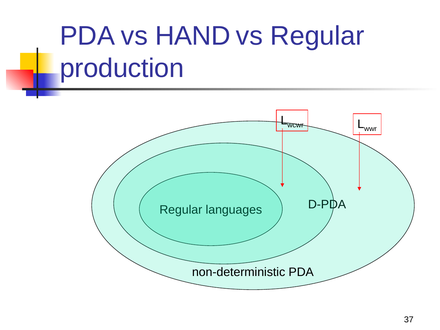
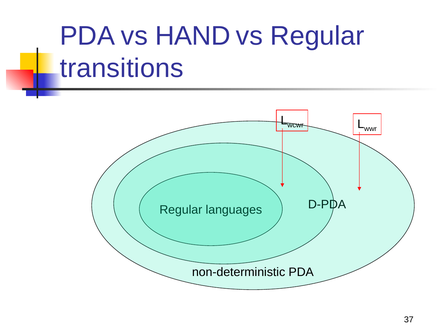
production: production -> transitions (122, 68)
